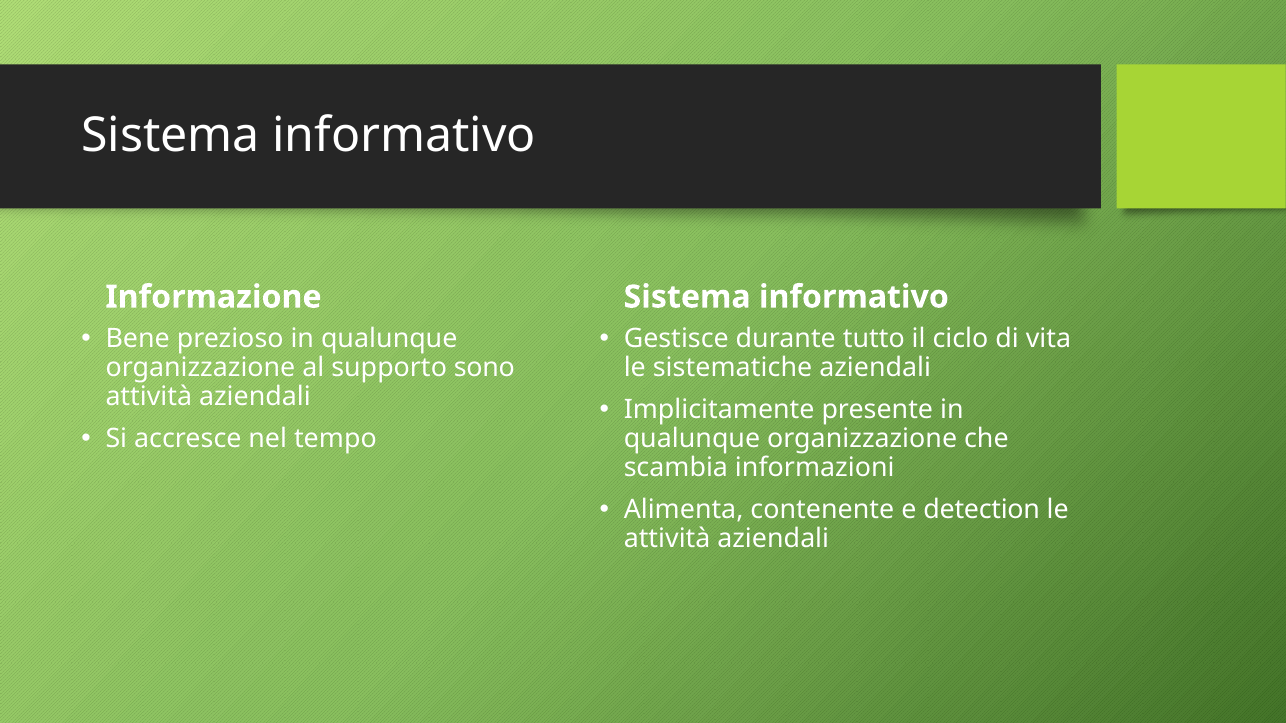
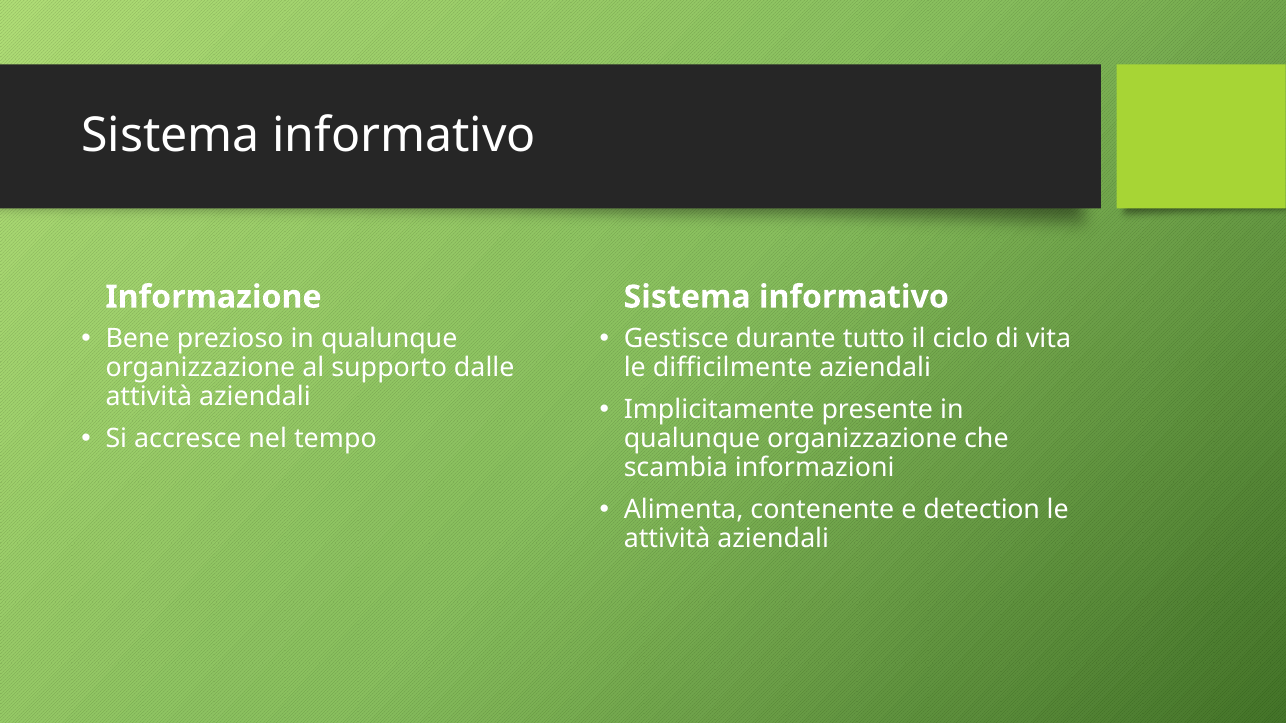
sono: sono -> dalle (484, 368)
sistematiche: sistematiche -> difficilmente (732, 368)
